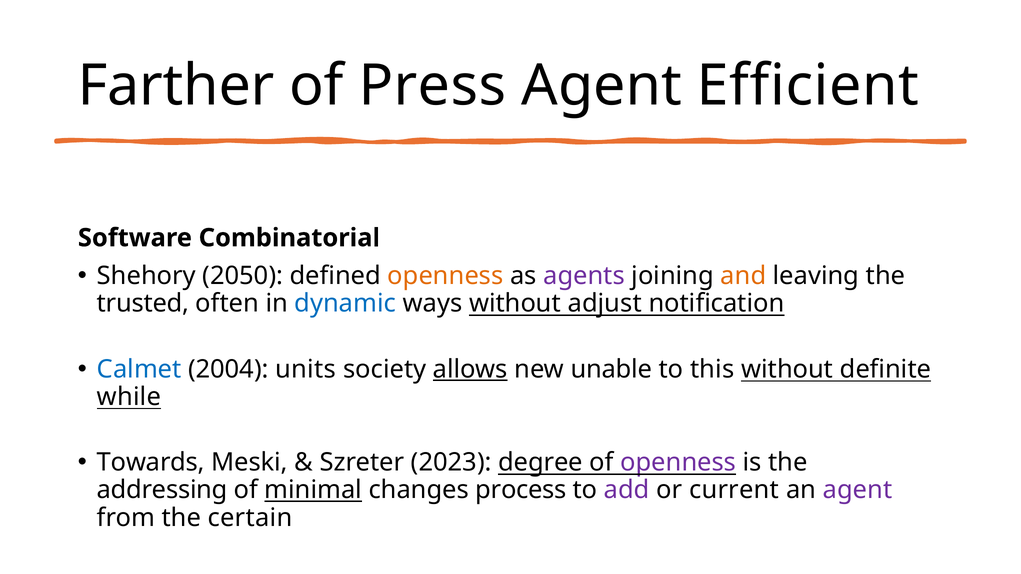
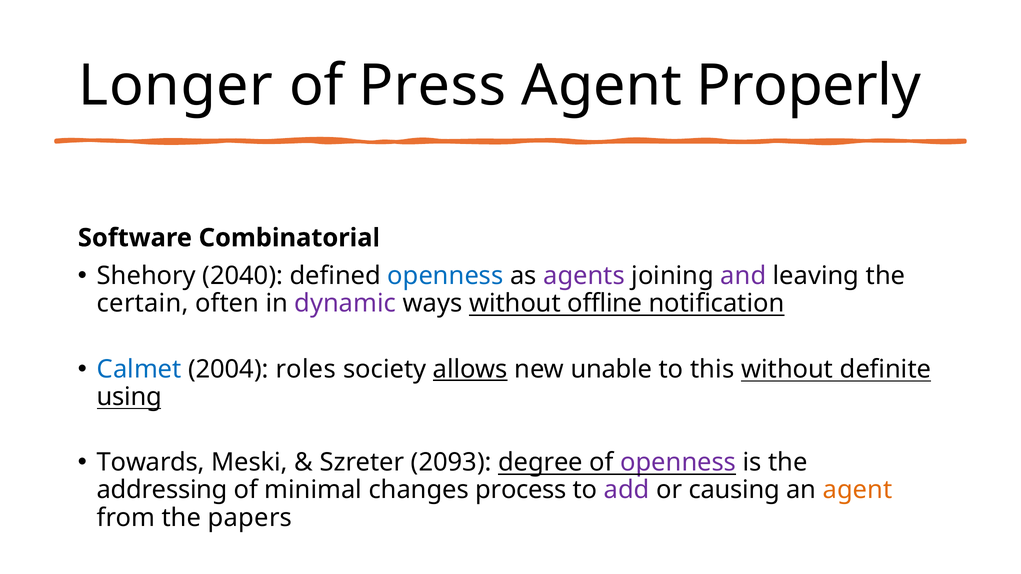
Farther: Farther -> Longer (176, 86)
Efficient: Efficient -> Properly (808, 86)
2050: 2050 -> 2040 (243, 276)
openness colour: orange -> blue (445, 276)
and colour: orange -> purple (743, 276)
trusted: trusted -> certain (143, 304)
dynamic colour: blue -> purple (345, 304)
adjust: adjust -> offline (605, 304)
units: units -> roles (306, 369)
while: while -> using (129, 397)
2023: 2023 -> 2093 (451, 463)
minimal underline: present -> none (313, 490)
current: current -> causing (734, 490)
agent colour: purple -> orange (858, 490)
certain: certain -> papers (250, 518)
